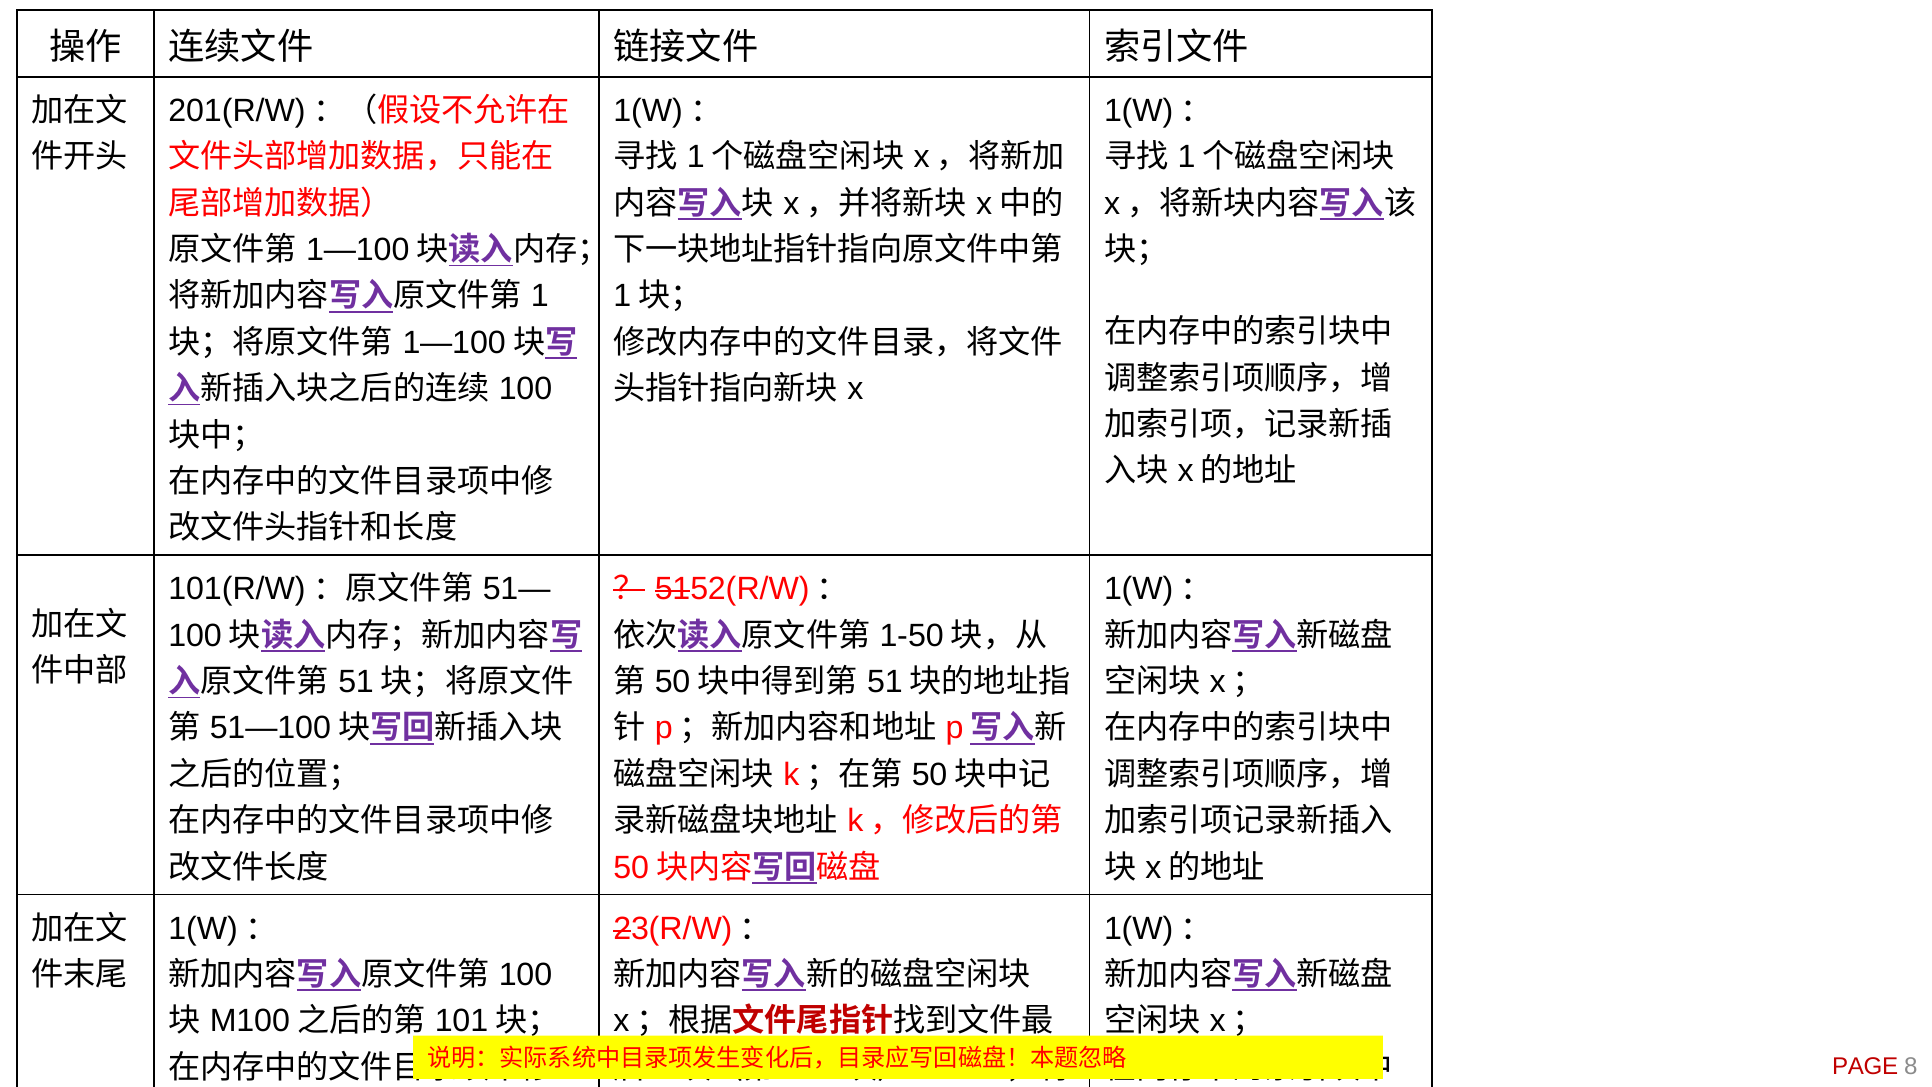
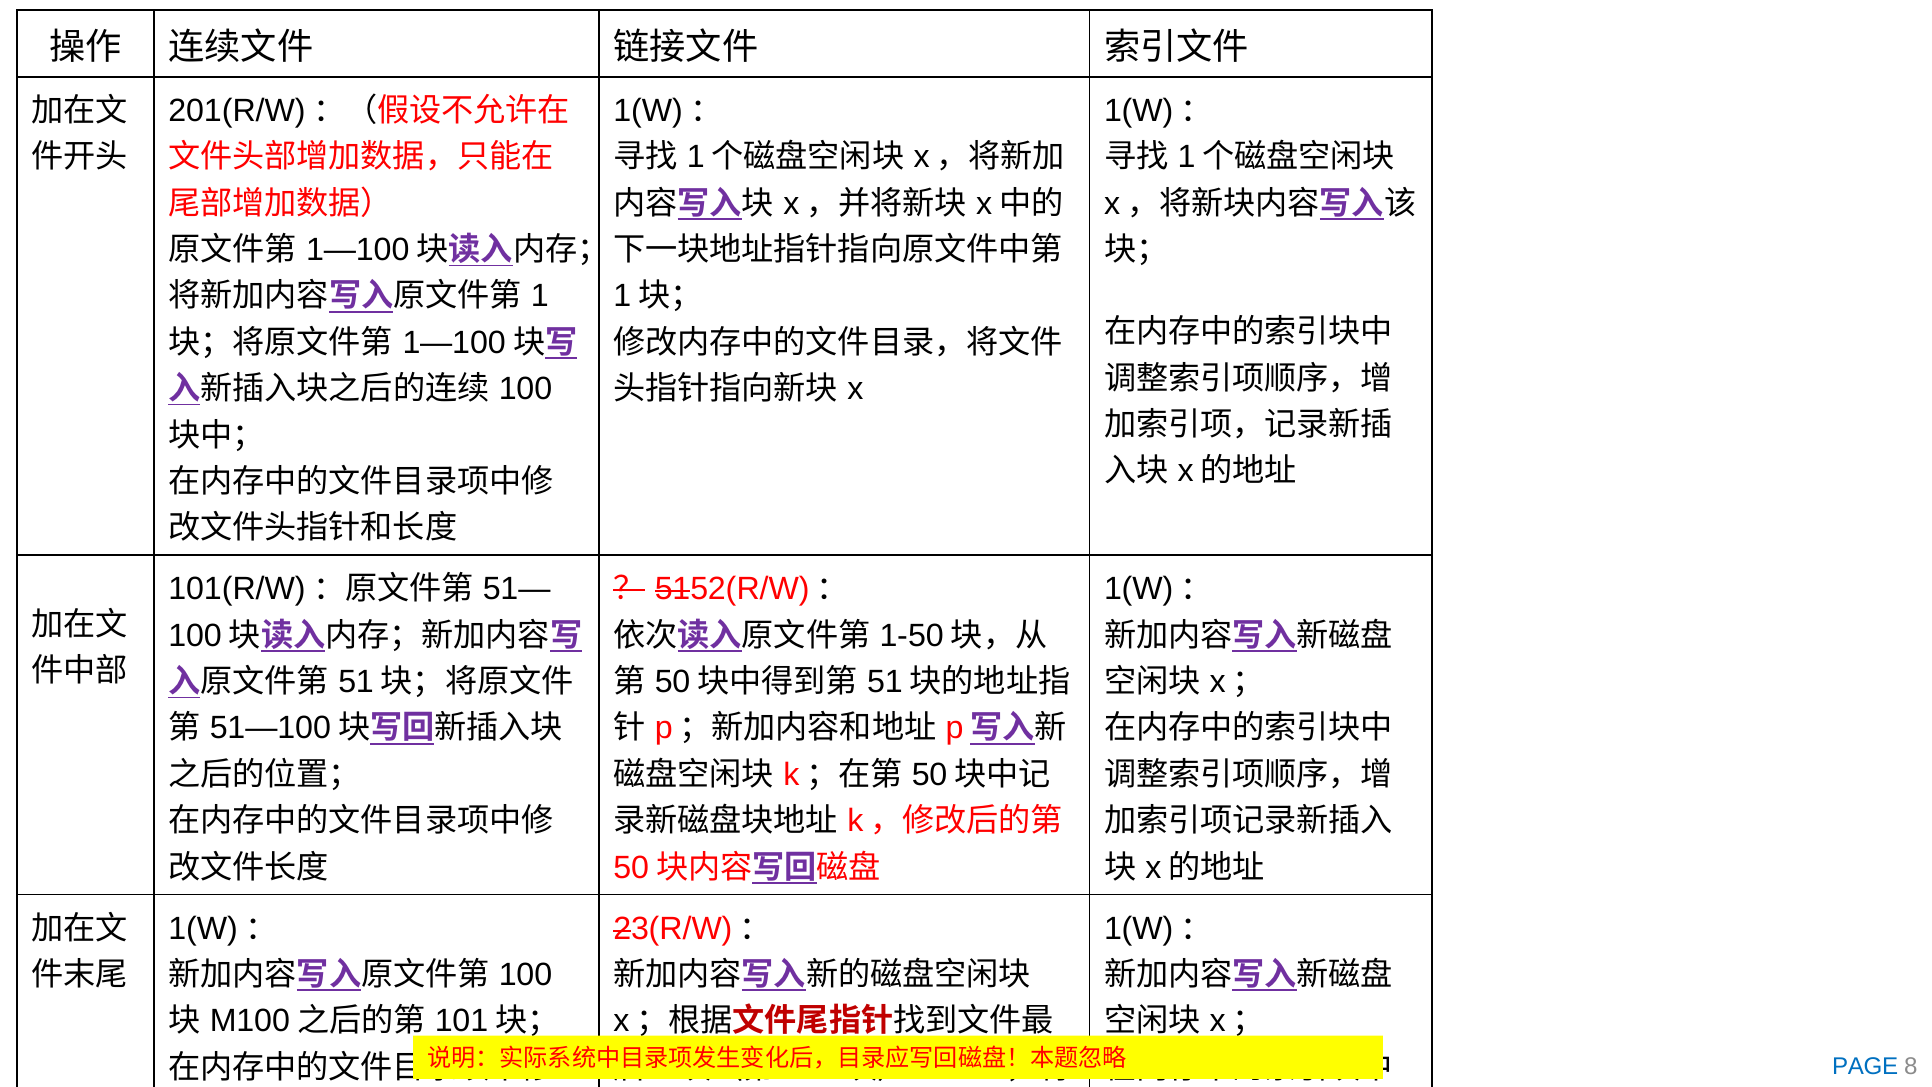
PAGE colour: red -> blue (1865, 1067)
